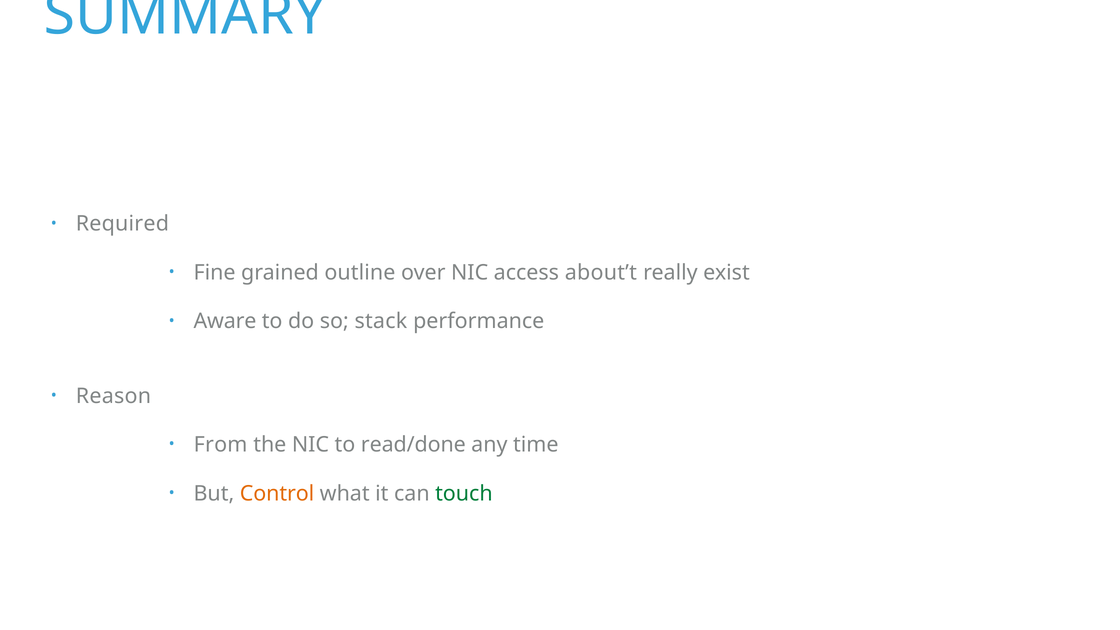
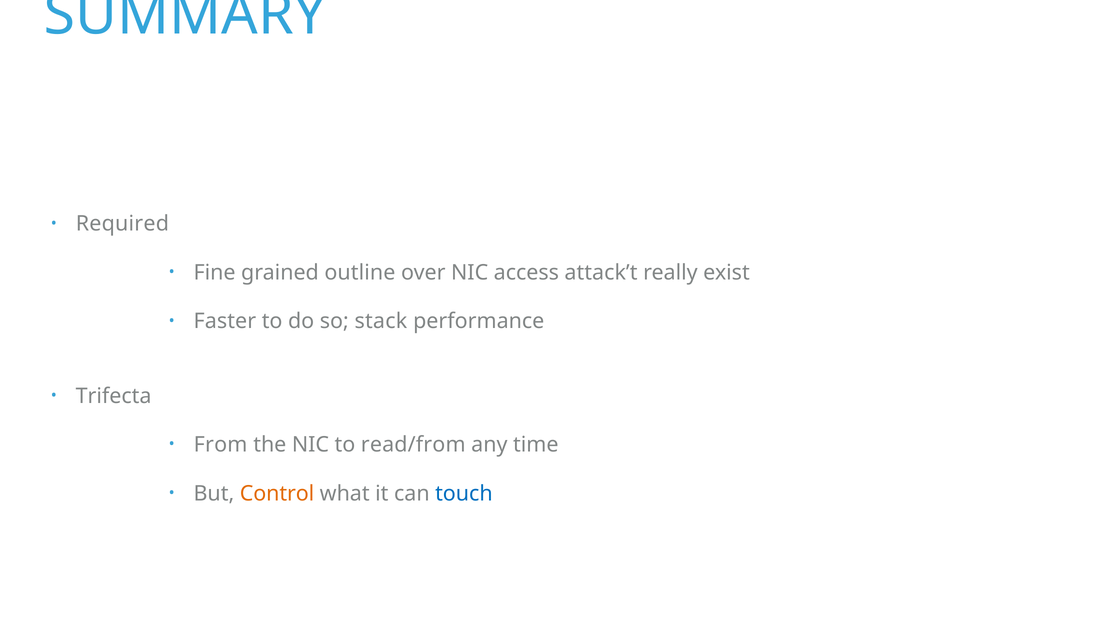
about’t: about’t -> attack’t (601, 273)
Aware: Aware -> Faster (225, 321)
Reason: Reason -> Trifecta (114, 396)
read/done: read/done -> read/from (413, 445)
touch colour: green -> blue (464, 493)
